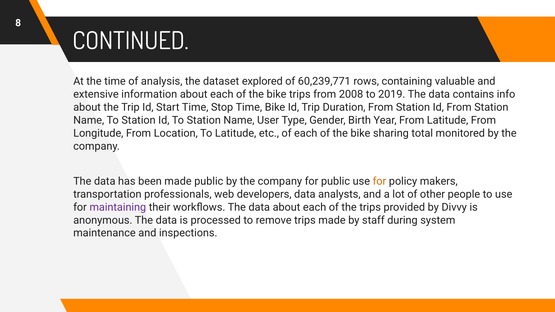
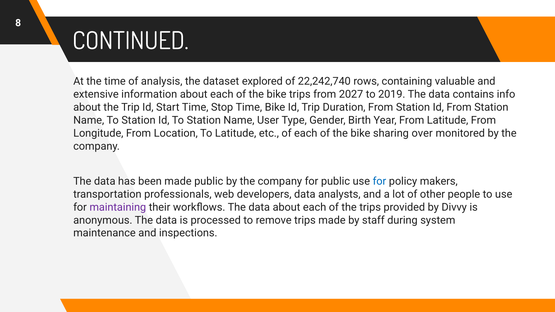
60,239,771: 60,239,771 -> 22,242,740 (324, 81)
2008: 2008 -> 2027 (351, 94)
total: total -> over (422, 133)
for colour: orange -> blue (379, 181)
